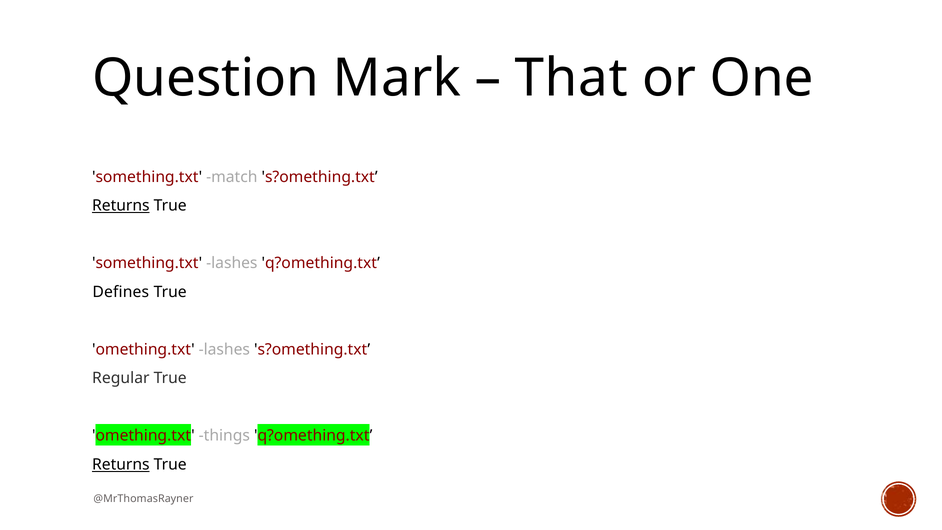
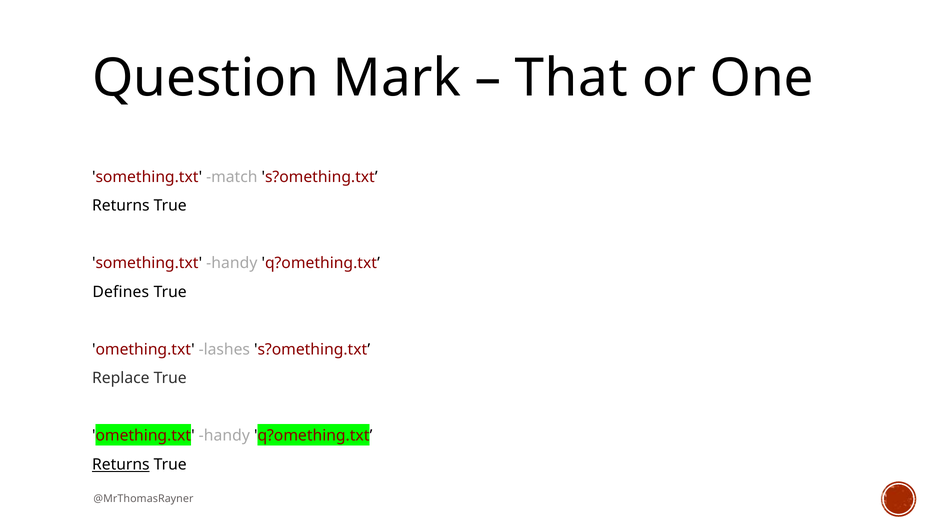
Returns underline: present -> none (121, 206)
something.txt lashes: lashes -> handy (232, 263)
Regular: Regular -> Replace (121, 378)
omething.txt things: things -> handy (224, 436)
